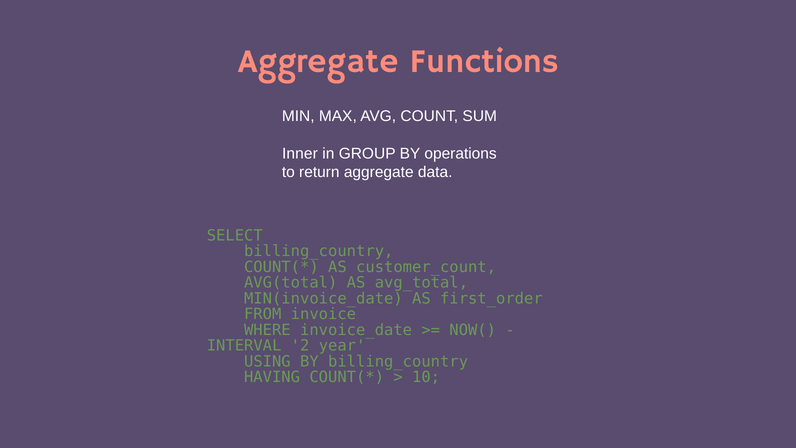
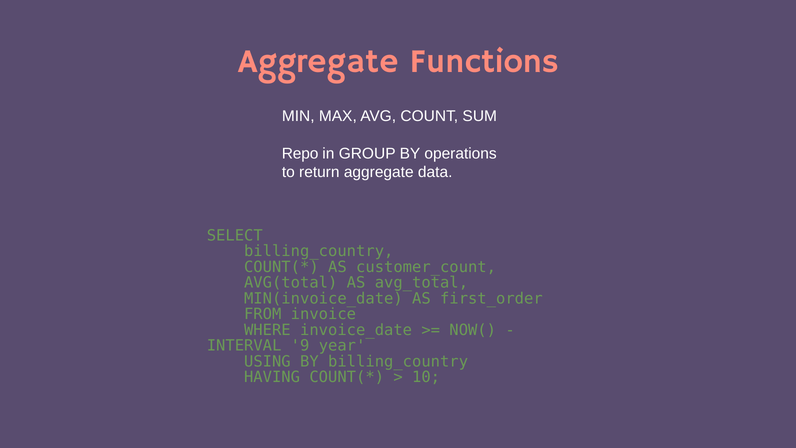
Inner: Inner -> Repo (300, 153)
2: 2 -> 9 (300, 346)
